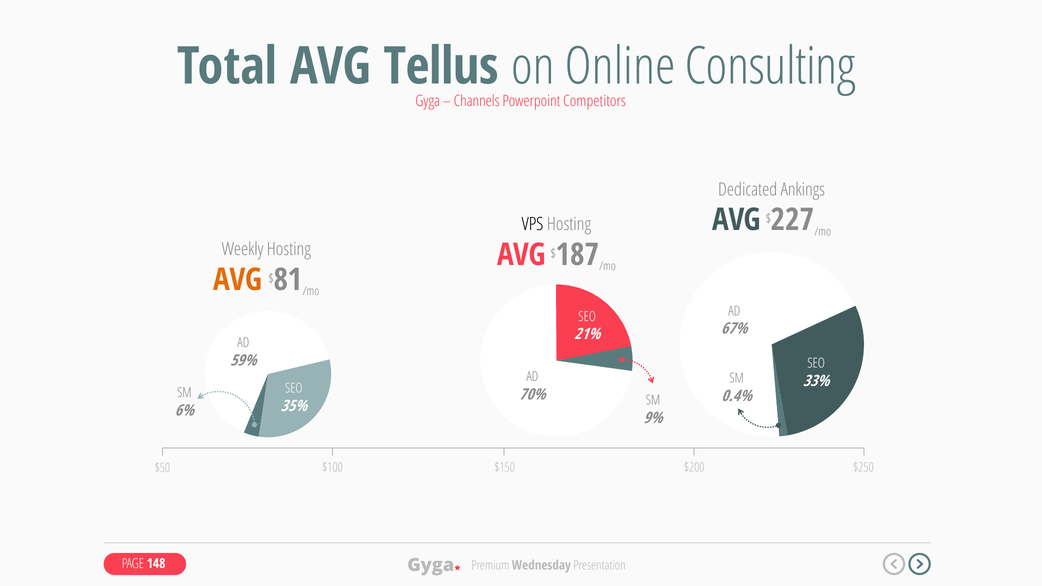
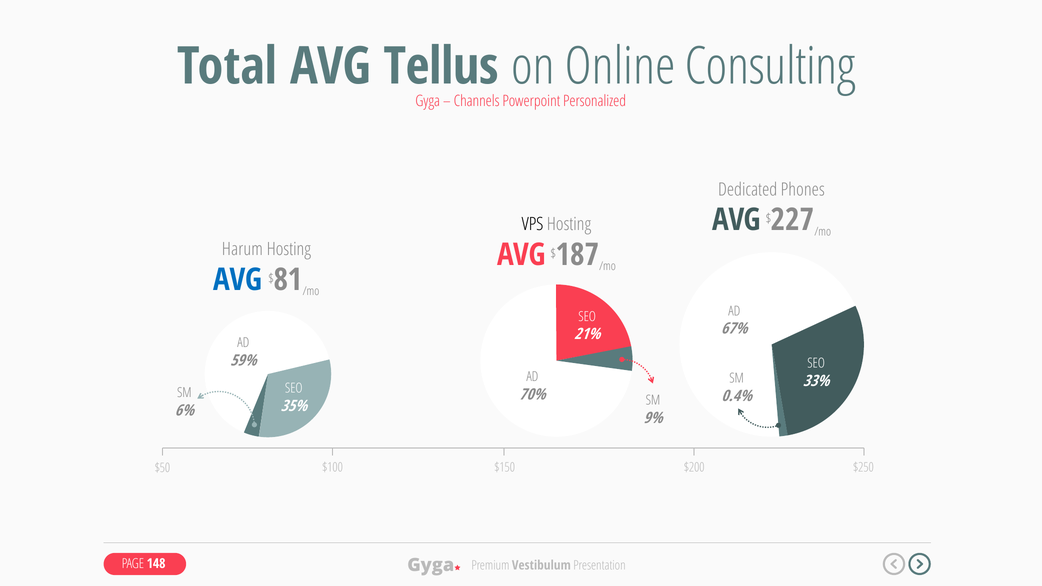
Competitors: Competitors -> Personalized (595, 101)
Ankings: Ankings -> Phones (803, 190)
Weekly: Weekly -> Harum (242, 249)
AVG colour: orange -> blue (238, 280)
Wednesday: Wednesday -> Vestibulum (541, 565)
